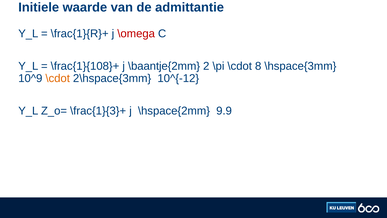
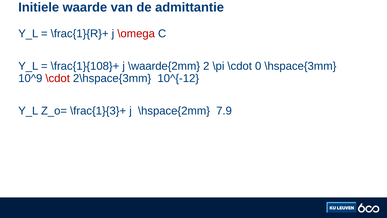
\baantje{2mm: \baantje{2mm -> \waarde{2mm (164, 66)
8: 8 -> 0 (258, 66)
\cdot colour: orange -> red (58, 78)
9.9: 9.9 -> 7.9 (224, 111)
